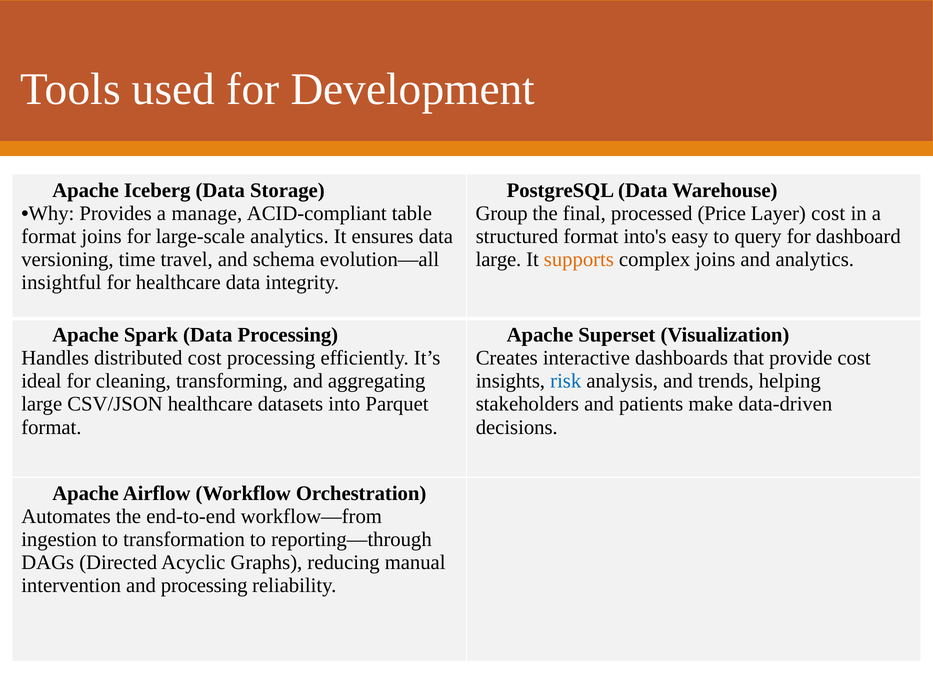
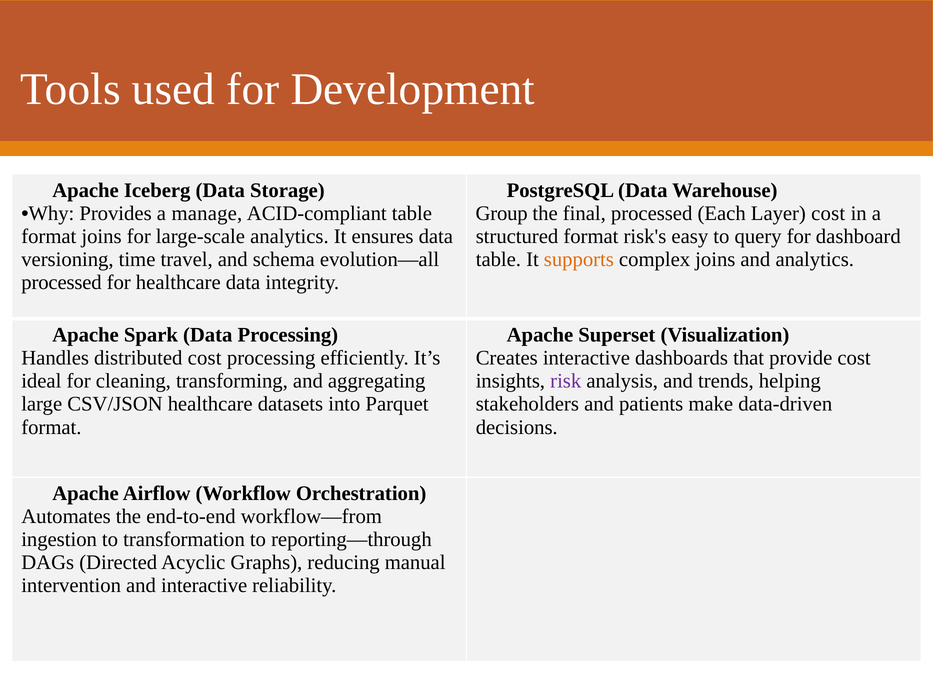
Price: Price -> Each (722, 213)
into's: into's -> risk's (645, 236)
large: large -> table (498, 260)
insightful: insightful -> processed (62, 283)
risk colour: blue -> purple (566, 382)
and processing: processing -> interactive (204, 586)
